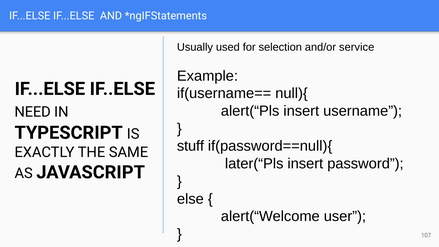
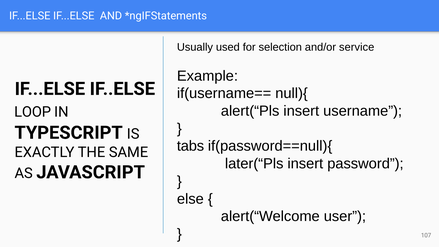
NEED: NEED -> LOOP (33, 112)
stuff: stuff -> tabs (190, 146)
